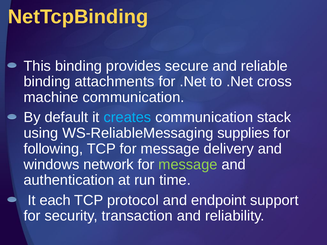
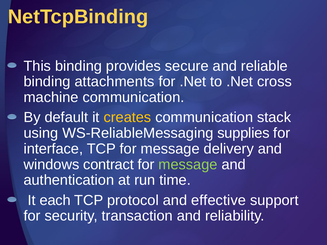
creates colour: light blue -> yellow (127, 118)
following: following -> interface (53, 149)
network: network -> contract (109, 165)
endpoint: endpoint -> effective (219, 200)
